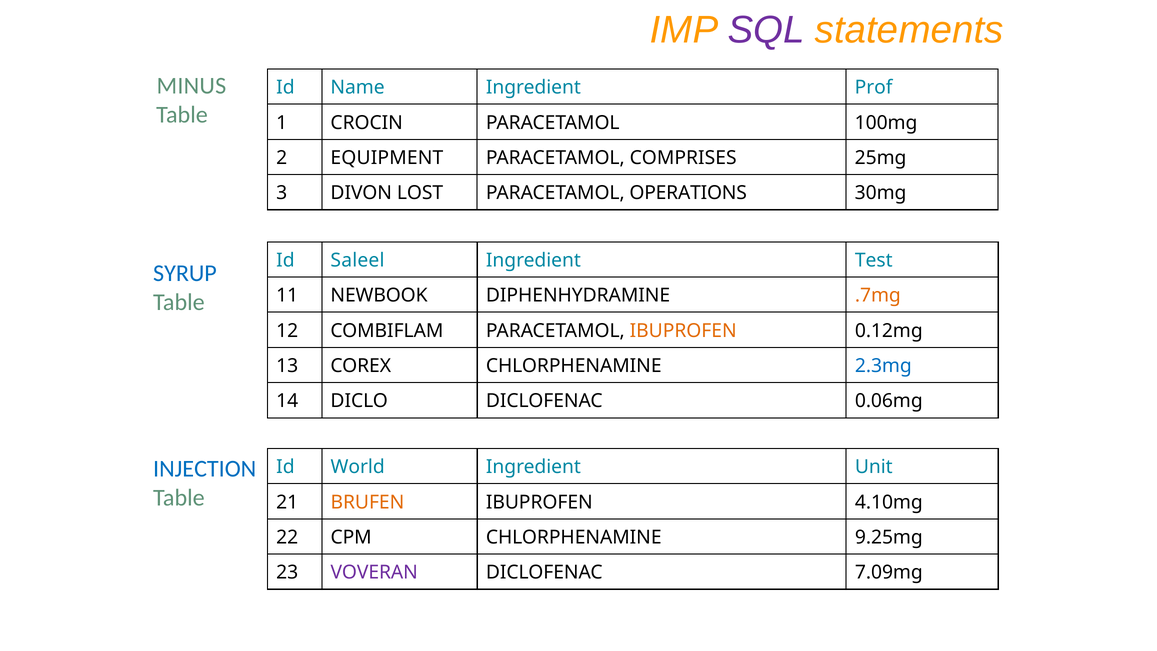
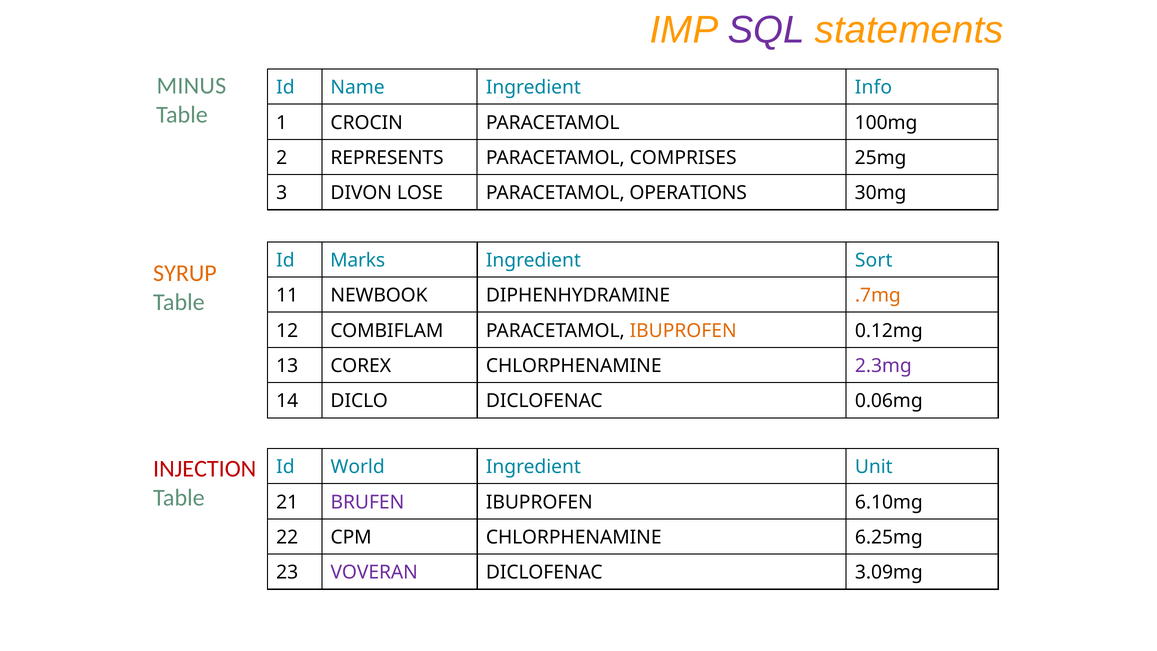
Prof: Prof -> Info (873, 87)
EQUIPMENT: EQUIPMENT -> REPRESENTS (387, 158)
LOST: LOST -> LOSE (420, 193)
Saleel: Saleel -> Marks (358, 260)
Test: Test -> Sort (874, 260)
SYRUP colour: blue -> orange (185, 273)
2.3mg colour: blue -> purple (883, 366)
INJECTION colour: blue -> red (205, 469)
BRUFEN colour: orange -> purple (367, 502)
4.10mg: 4.10mg -> 6.10mg (889, 502)
9.25mg: 9.25mg -> 6.25mg (889, 537)
7.09mg: 7.09mg -> 3.09mg (889, 572)
